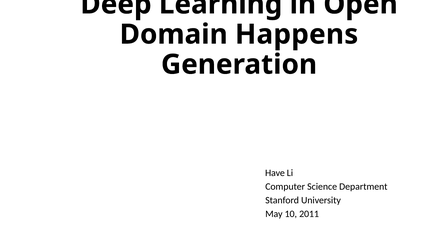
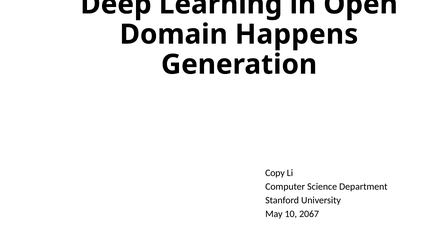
Have: Have -> Copy (275, 173)
2011: 2011 -> 2067 (309, 214)
